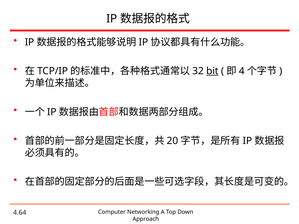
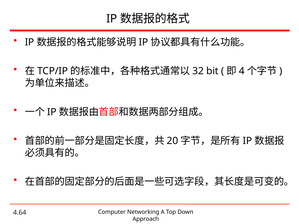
bit underline: present -> none (212, 71)
